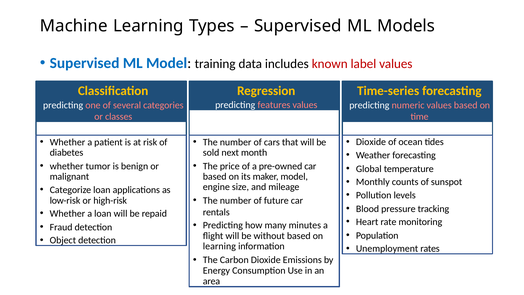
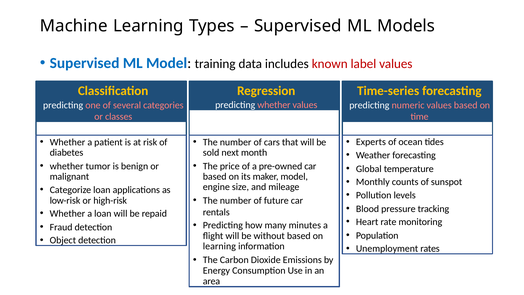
predicting features: features -> whether (274, 105)
Dioxide: Dioxide -> Experts (371, 142)
